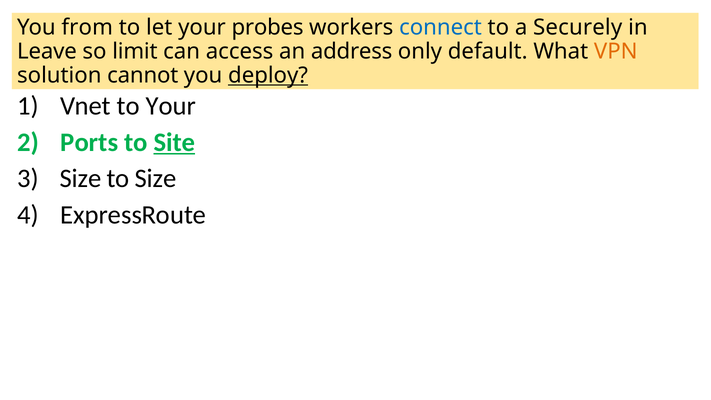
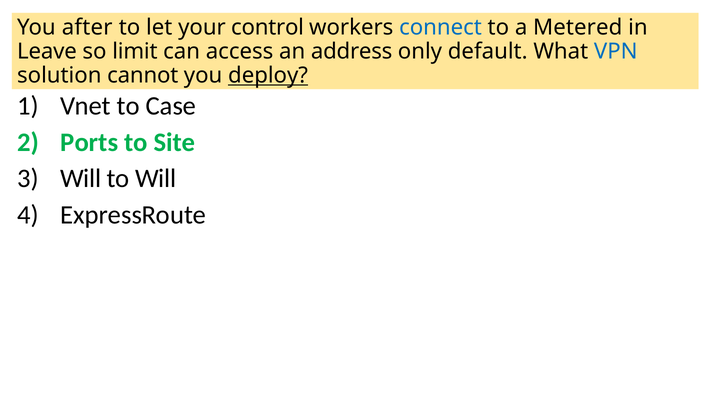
from: from -> after (87, 27)
probes: probes -> control (268, 27)
Securely: Securely -> Metered (578, 27)
VPN colour: orange -> blue (616, 51)
to Your: Your -> Case (171, 106)
Site underline: present -> none (174, 142)
Size: Size -> Will (81, 179)
to Size: Size -> Will (156, 179)
